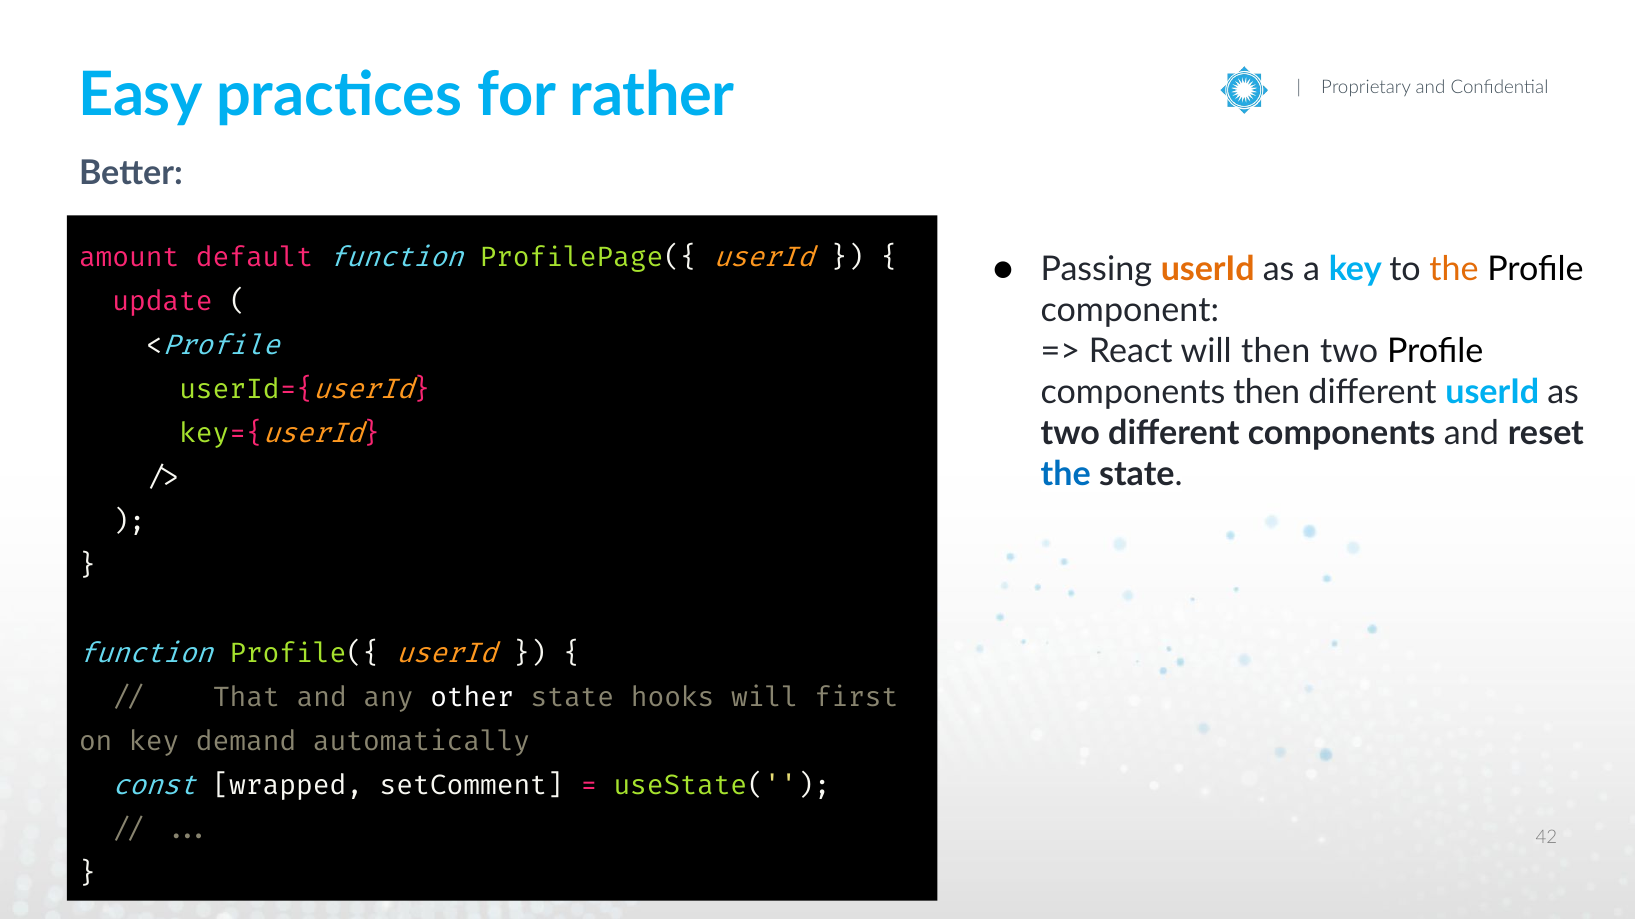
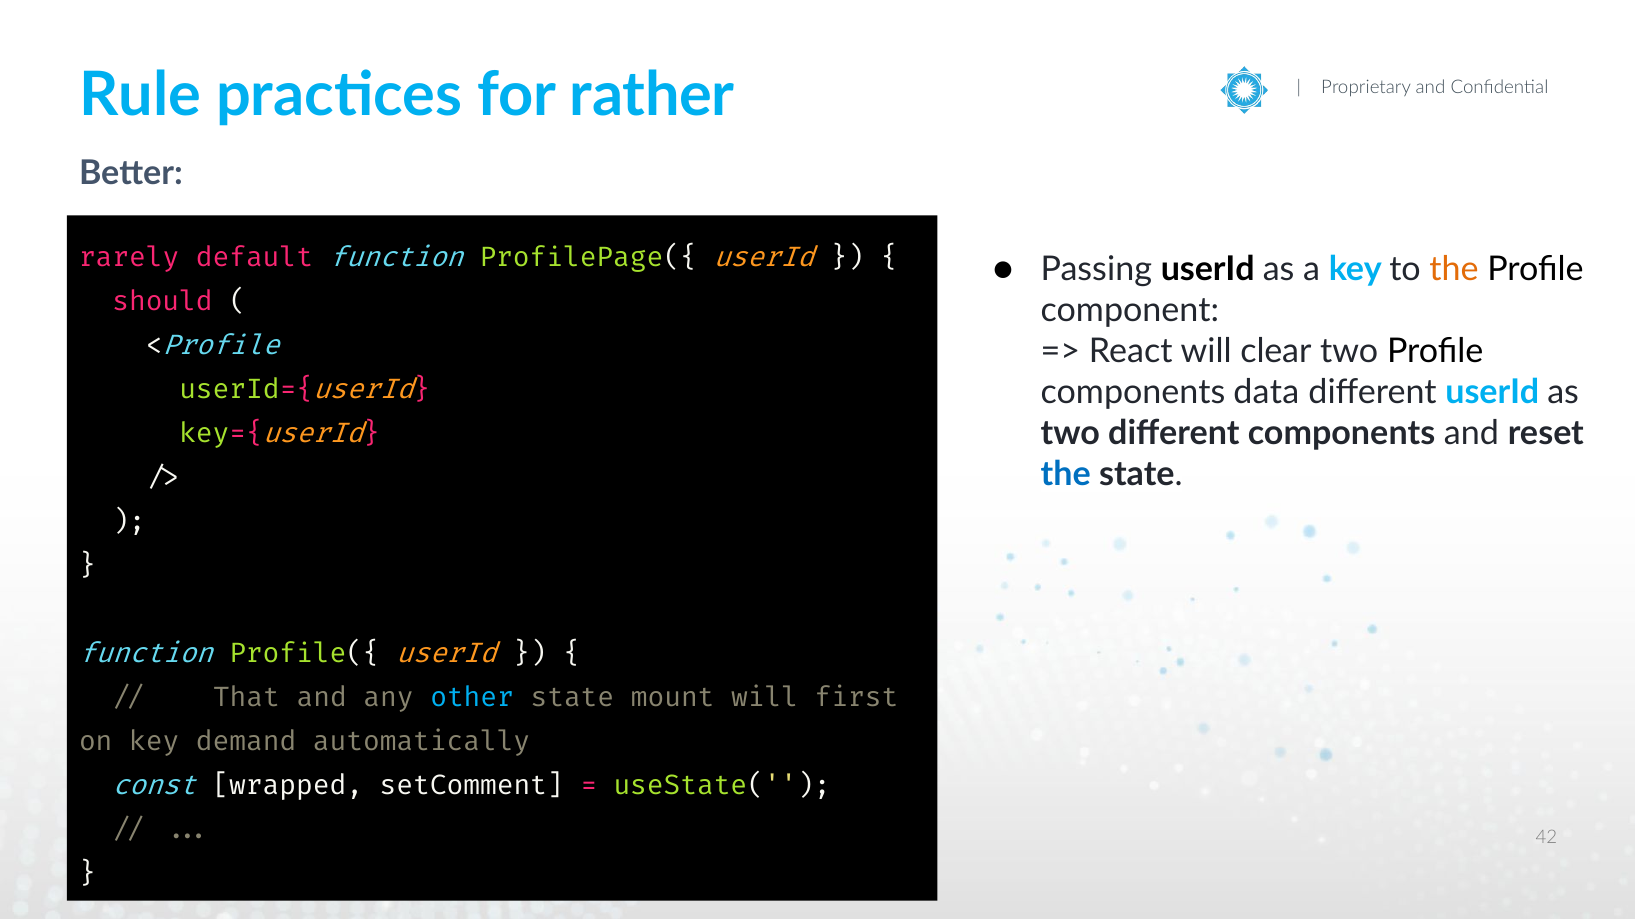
Easy: Easy -> Rule (140, 96)
amount: amount -> rarely (129, 258)
userId colour: orange -> black (1208, 270)
update: update -> should (162, 302)
will then: then -> clear (1276, 352)
components then: then -> data (1266, 392)
other colour: white -> light blue (472, 698)
hooks: hooks -> mount (673, 698)
